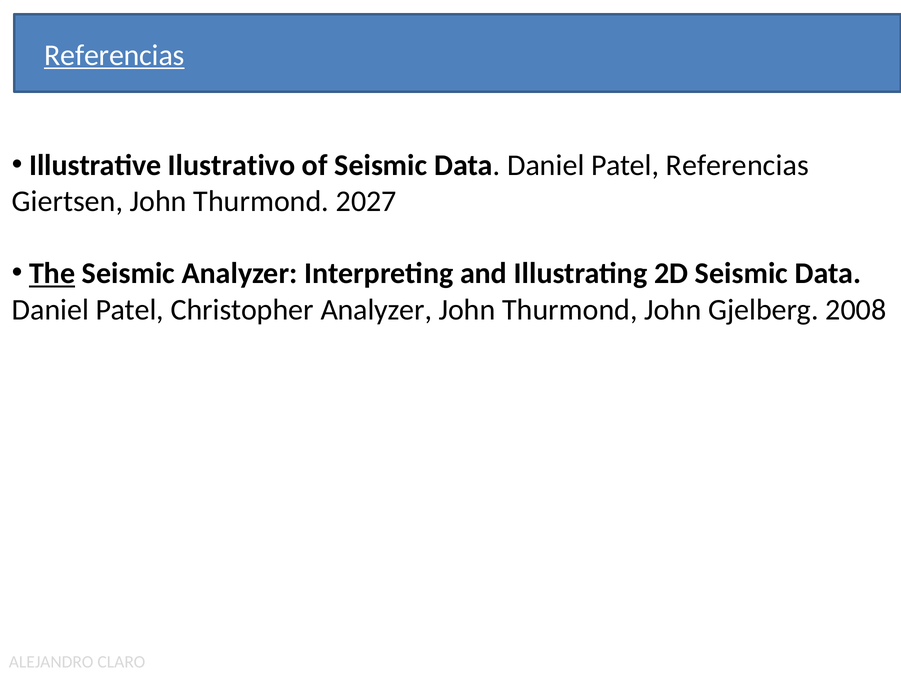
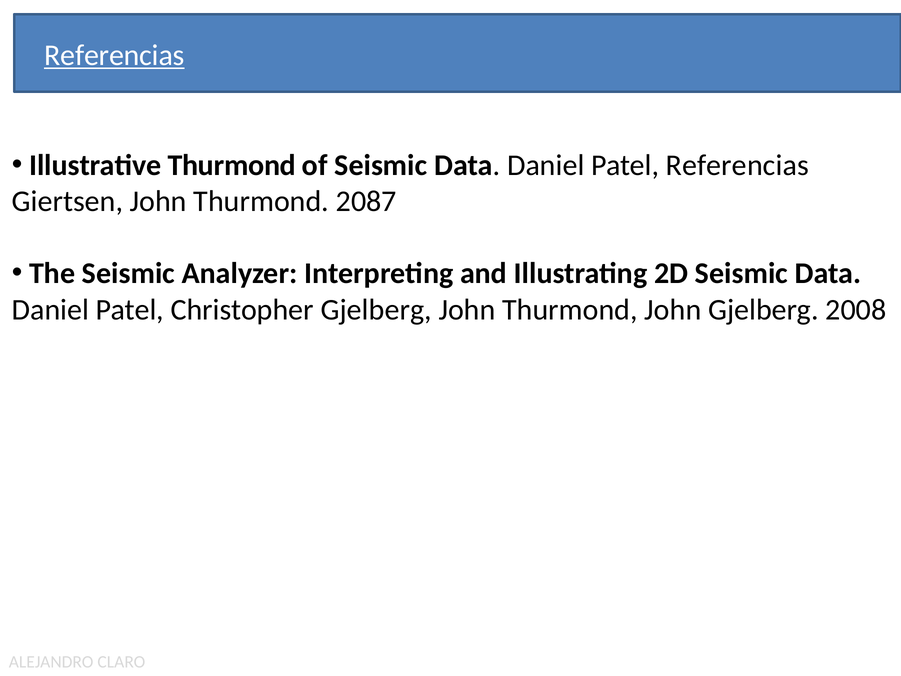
Illustrative Ilustrativo: Ilustrativo -> Thurmond (232, 165)
2027: 2027 -> 2087 (366, 201)
The underline: present -> none (52, 273)
Christopher Analyzer: Analyzer -> Gjelberg (376, 309)
